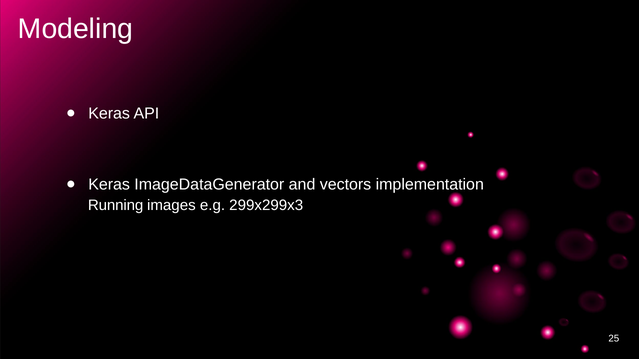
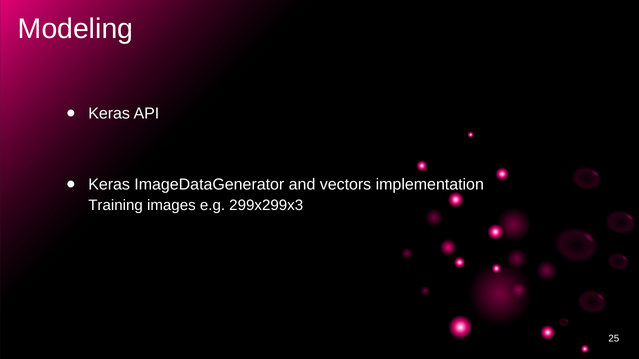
Running: Running -> Training (116, 206)
